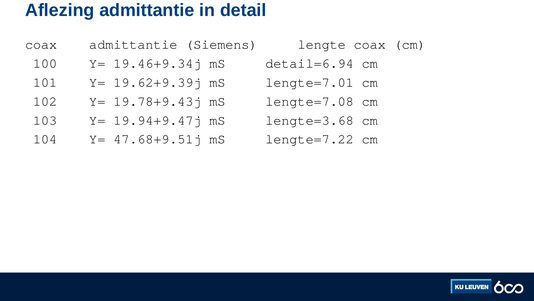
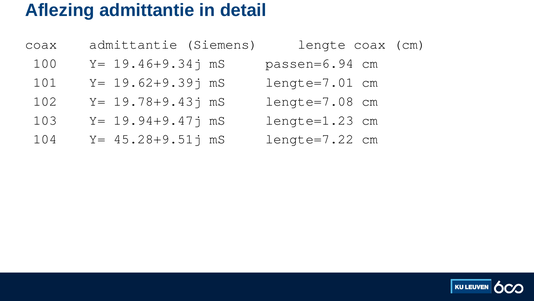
detail=6.94: detail=6.94 -> passen=6.94 (310, 63)
lengte=3.68: lengte=3.68 -> lengte=1.23 (310, 120)
47.68+9.51j: 47.68+9.51j -> 45.28+9.51j (157, 139)
